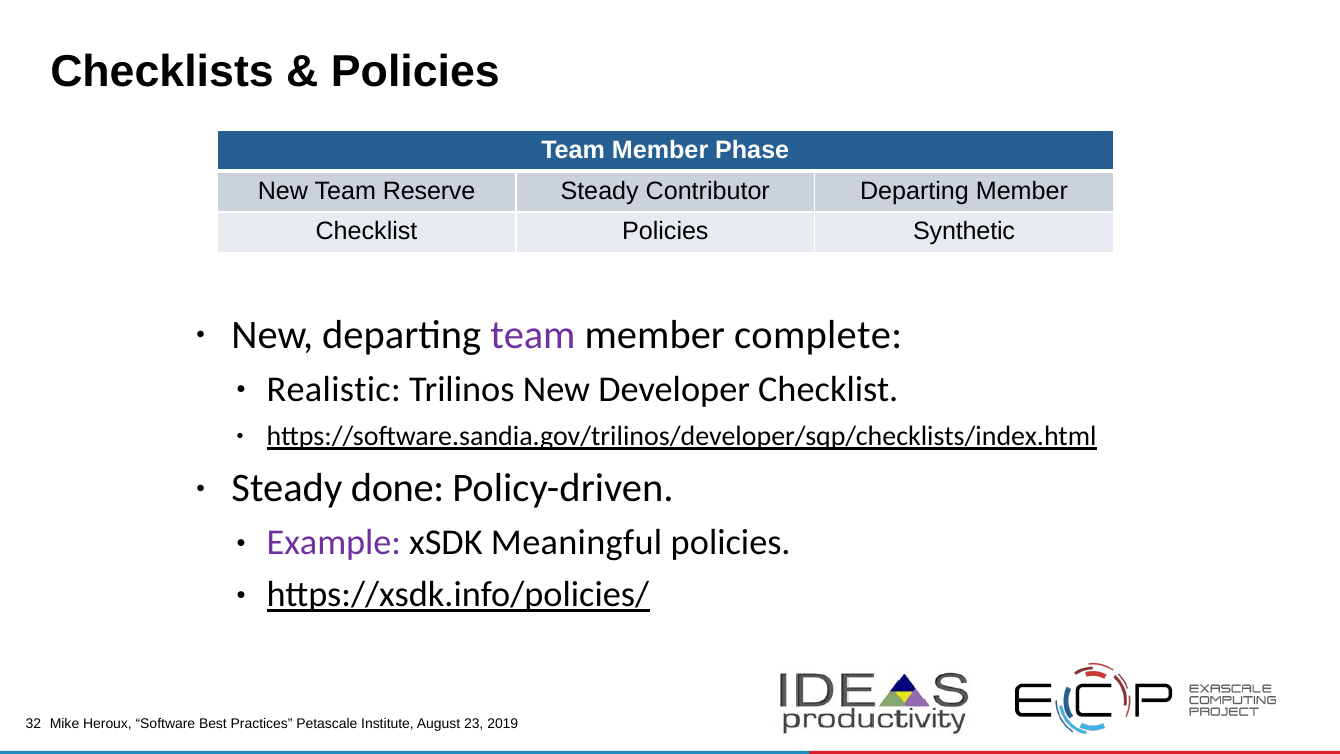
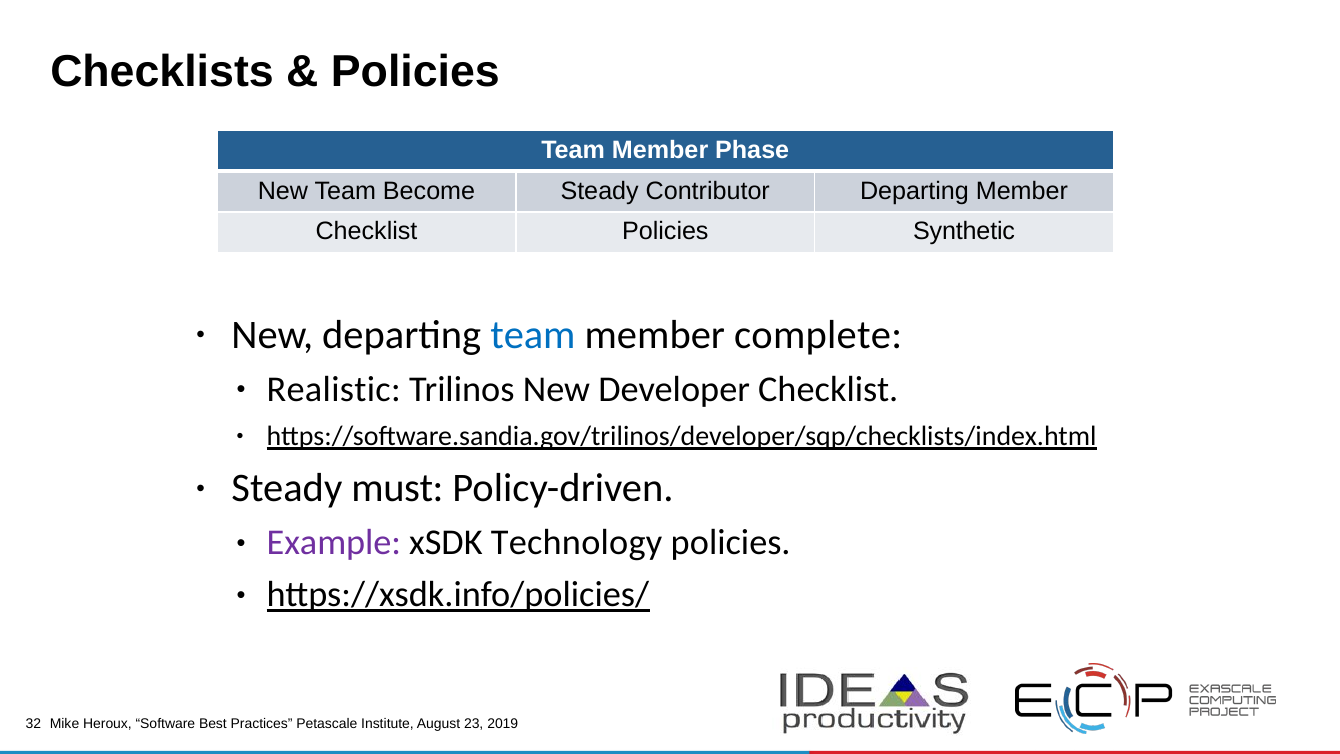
Reserve: Reserve -> Become (429, 191)
team colour: purple -> blue (533, 335)
done: done -> must (398, 488)
Meaningful: Meaningful -> Technology (577, 543)
